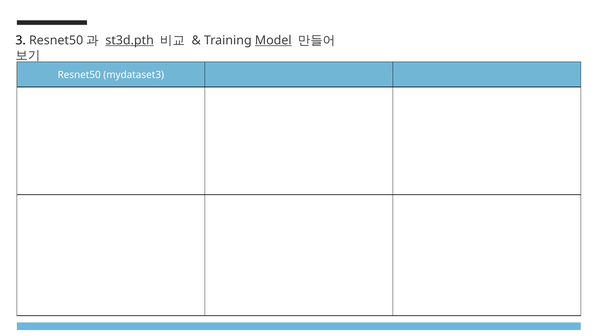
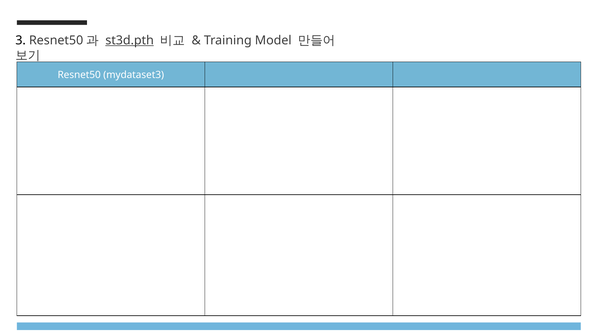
Model underline: present -> none (273, 40)
